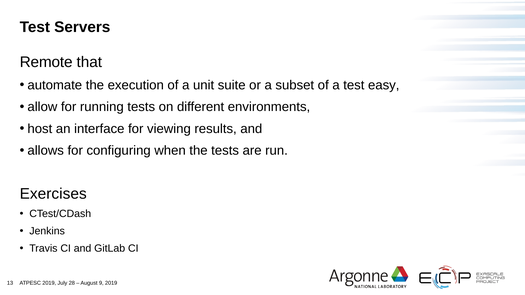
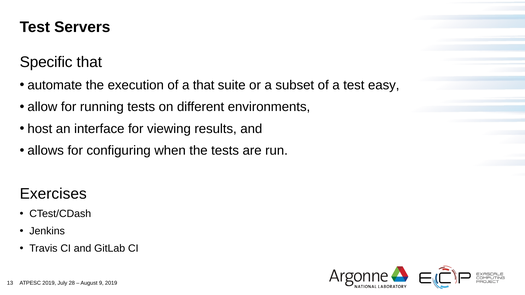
Remote: Remote -> Specific (46, 62)
a unit: unit -> that (204, 85)
